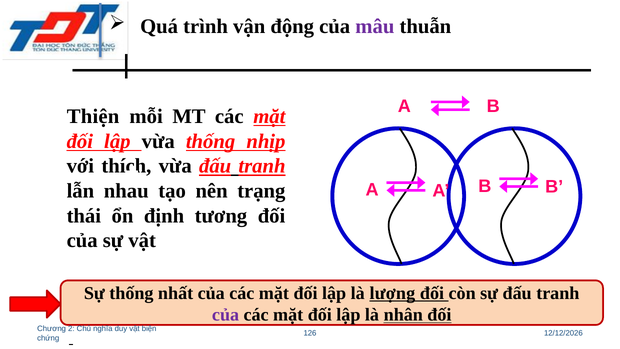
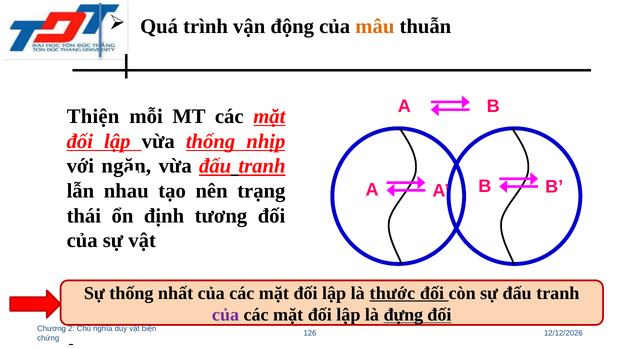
mâu colour: purple -> orange (375, 26)
thích: thích -> ngăn (126, 166)
lượng: lượng -> thước (392, 293)
nhân: nhân -> đựng (403, 315)
